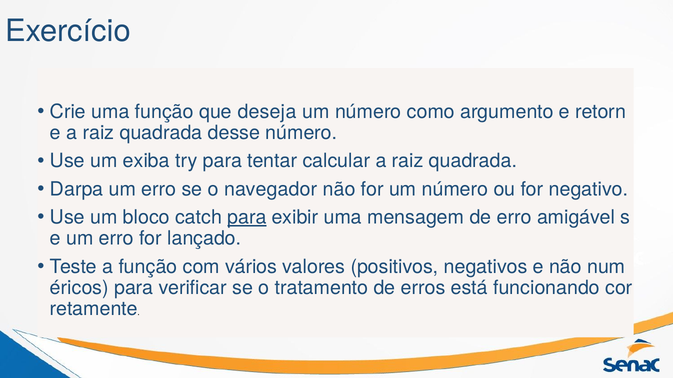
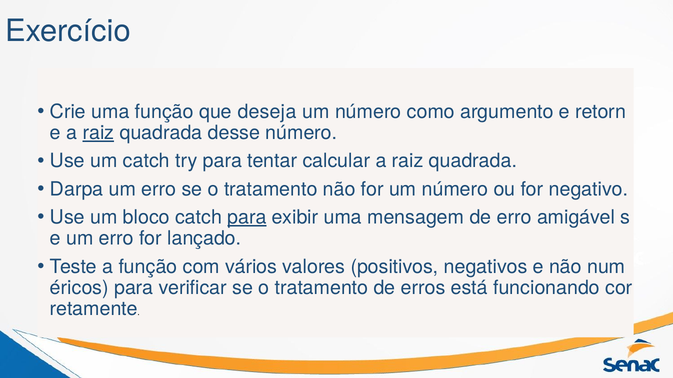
raiz underline: none -> present (98, 133)
um exiba: exiba -> catch (146, 161)
erro se o navegador: navegador -> tratamento (271, 189)
